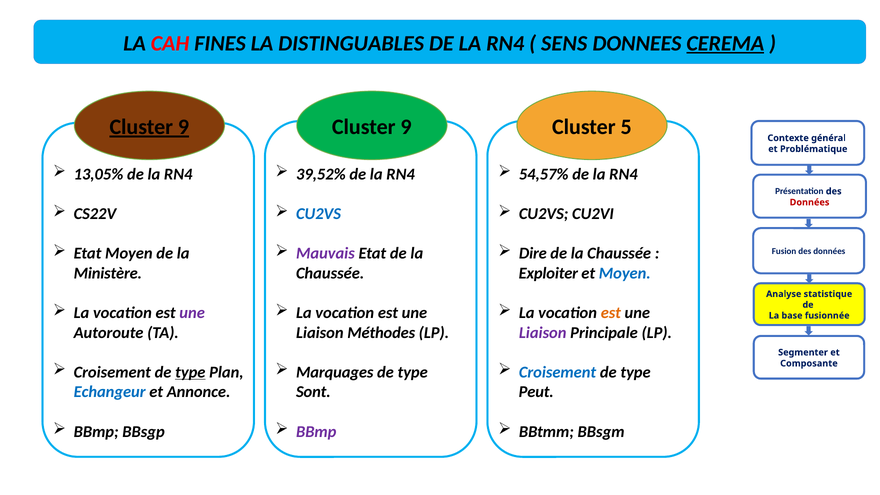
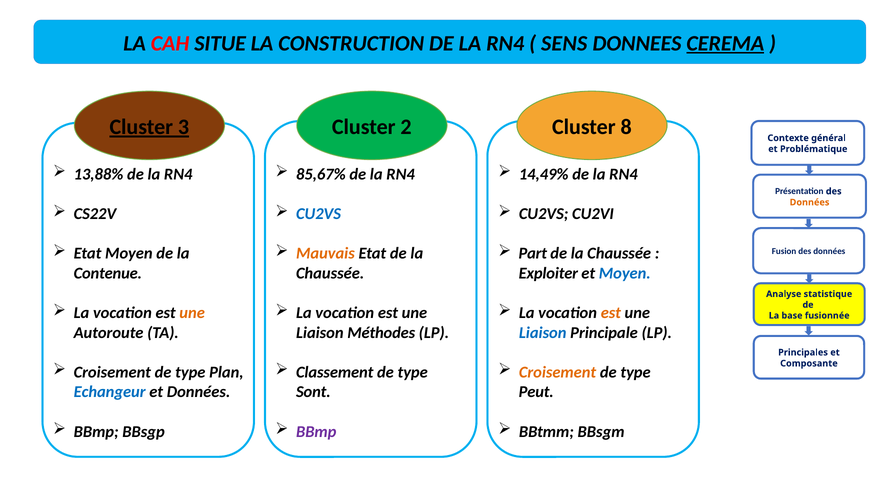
FINES: FINES -> SITUE (220, 43)
DISTINGUABLES: DISTINGUABLES -> CONSTRUCTION (351, 43)
9: 9 -> 3 (184, 127)
9: 9 -> 2 (406, 127)
5: 5 -> 8 (626, 127)
13,05%: 13,05% -> 13,88% (99, 174)
39,52%: 39,52% -> 85,67% (321, 174)
54,57%: 54,57% -> 14,49% (544, 174)
Données colour: red -> orange (810, 202)
Mauvais colour: purple -> orange (325, 253)
Dire: Dire -> Part (533, 253)
Ministère: Ministère -> Contenue (108, 273)
une colour: purple -> orange (192, 313)
Liaison colour: purple -> blue (543, 333)
Segmenter: Segmenter -> Principales (803, 352)
type underline: present -> none (190, 372)
Marquages: Marquages -> Classement (335, 372)
Croisement colour: blue -> orange (558, 372)
et Annonce: Annonce -> Données (199, 392)
